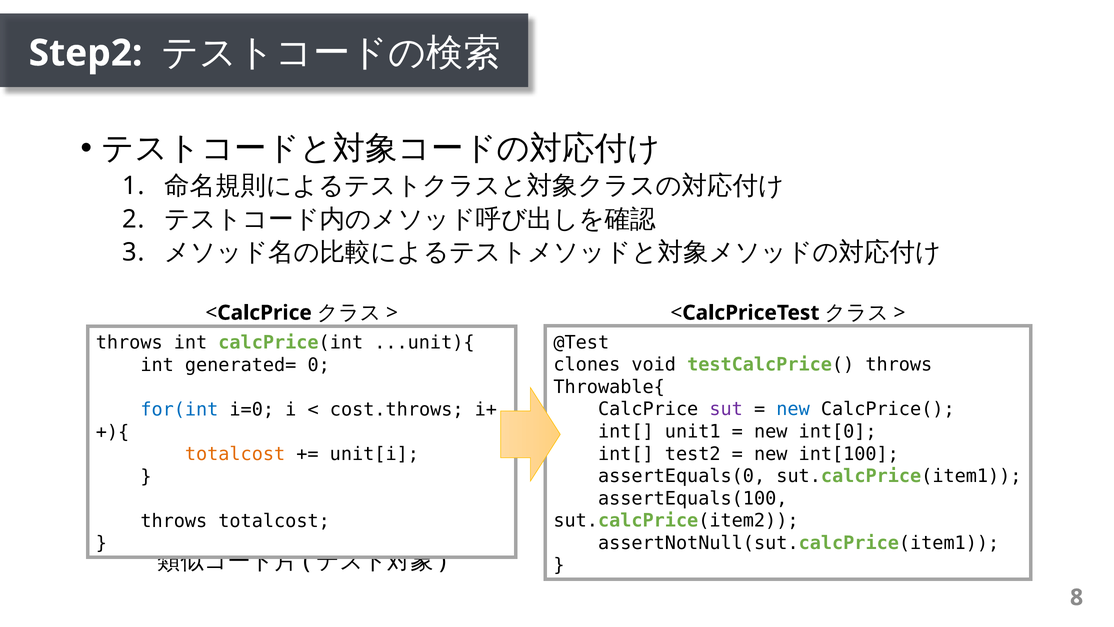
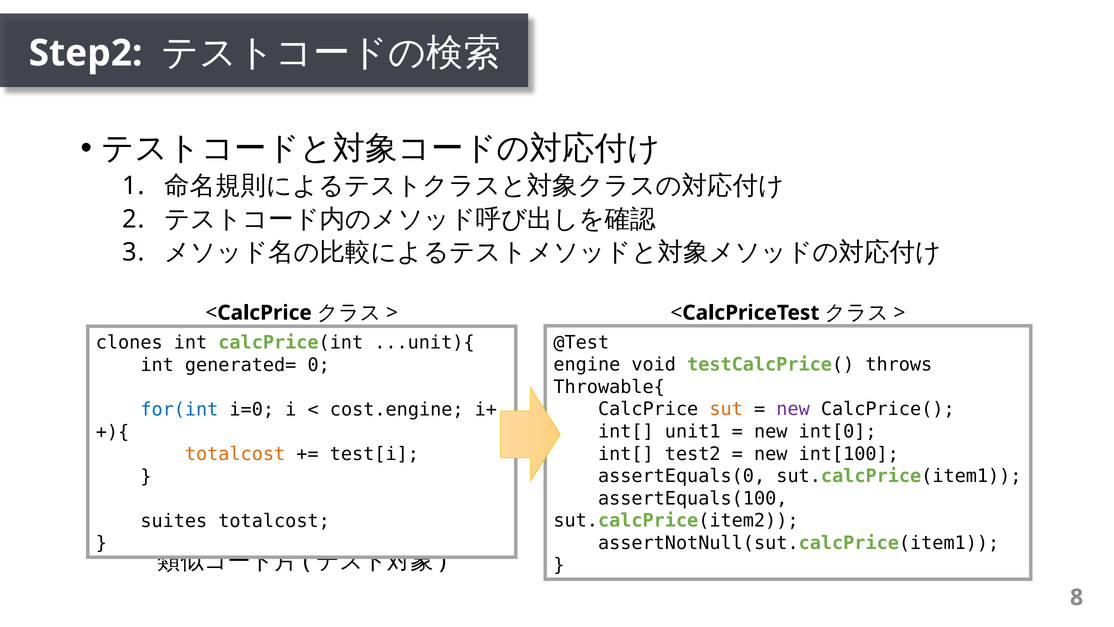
throws: throws -> clones (129, 343)
clones: clones -> engine (587, 365)
sut colour: purple -> orange (726, 409)
new colour: blue -> purple (793, 409)
cost.throws: cost.throws -> cost.engine (397, 409)
unit[i: unit[i -> test[i (374, 454)
throws: throws -> suites (174, 521)
